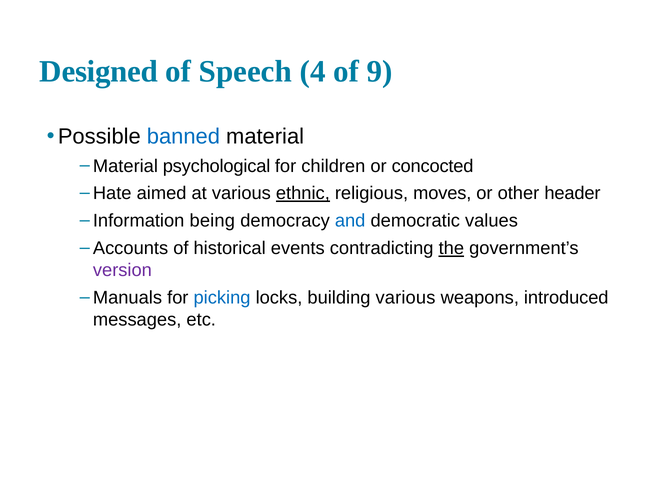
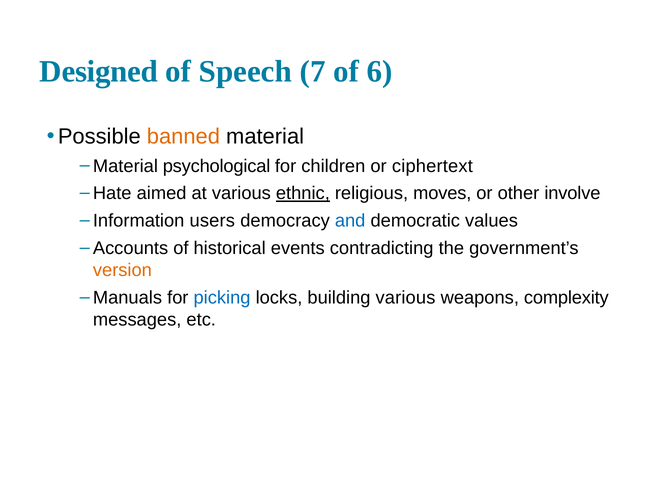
4: 4 -> 7 (313, 71)
9: 9 -> 6 (380, 71)
banned colour: blue -> orange (183, 136)
concocted: concocted -> ciphertext (432, 166)
header: header -> involve (572, 193)
being: being -> users (212, 221)
the underline: present -> none (451, 248)
version colour: purple -> orange (122, 270)
introduced: introduced -> complexity (566, 297)
